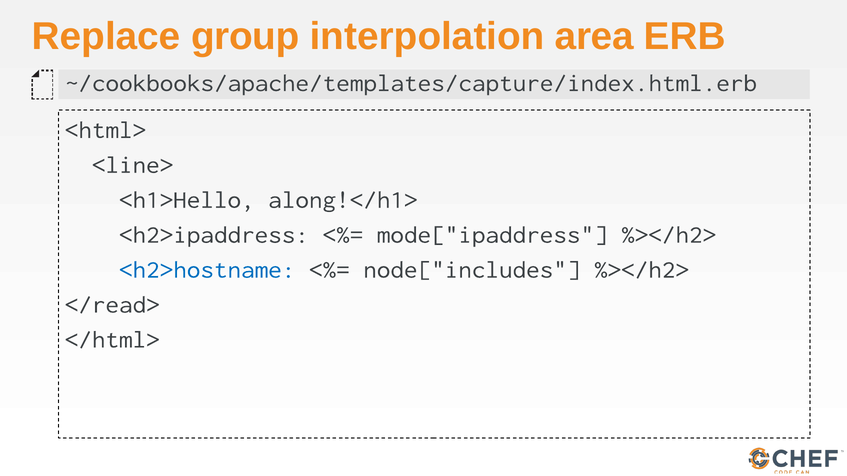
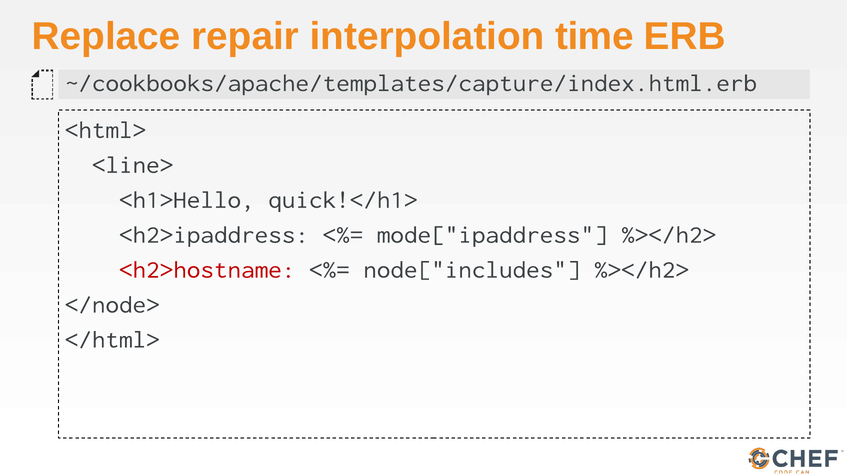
group: group -> repair (245, 37)
area: area -> time (594, 37)
along!</h1>: along!</h1> -> quick!</h1> (343, 200)
<h2>hostname colour: blue -> red (207, 270)
</read>: </read> -> </node> (112, 305)
